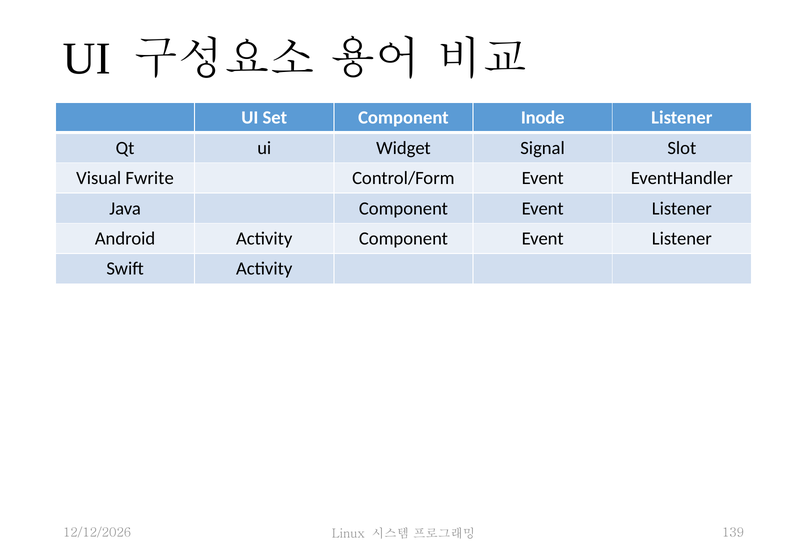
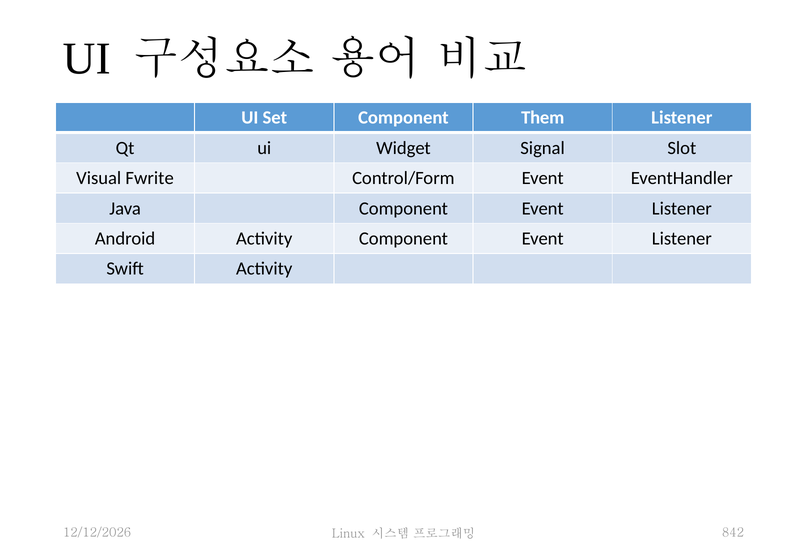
Inode: Inode -> Them (543, 118)
139: 139 -> 842 (733, 532)
